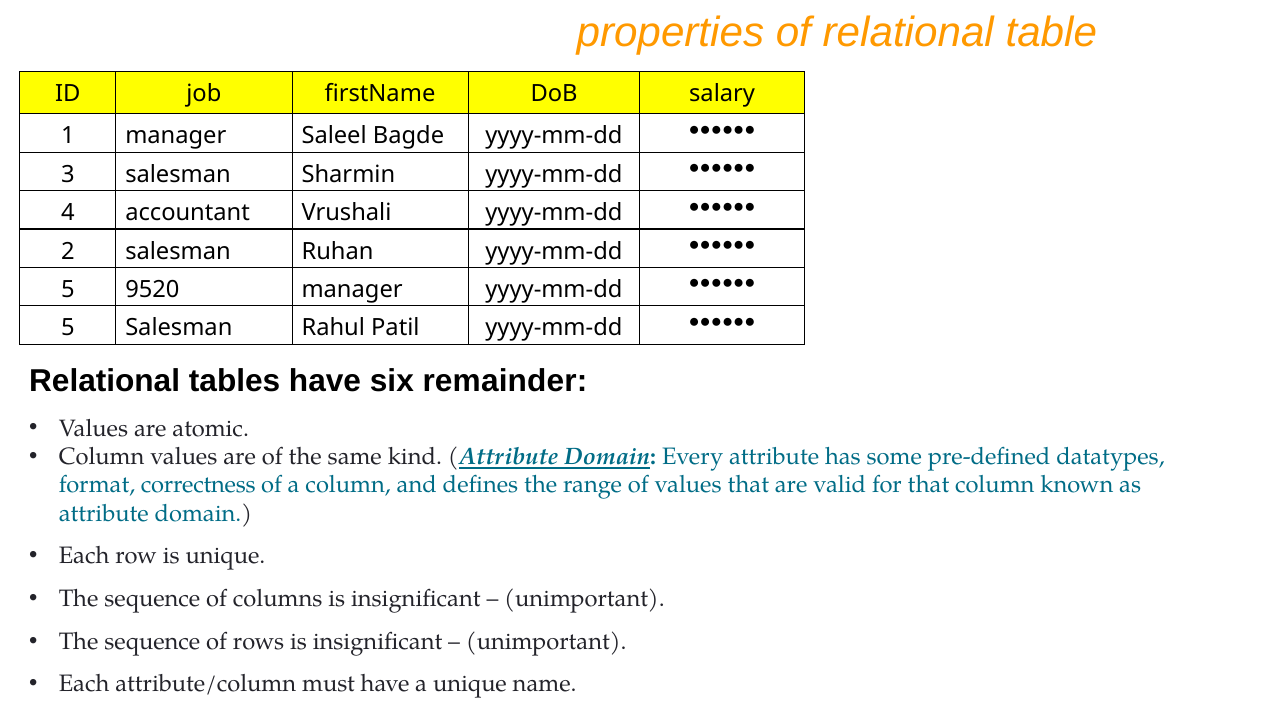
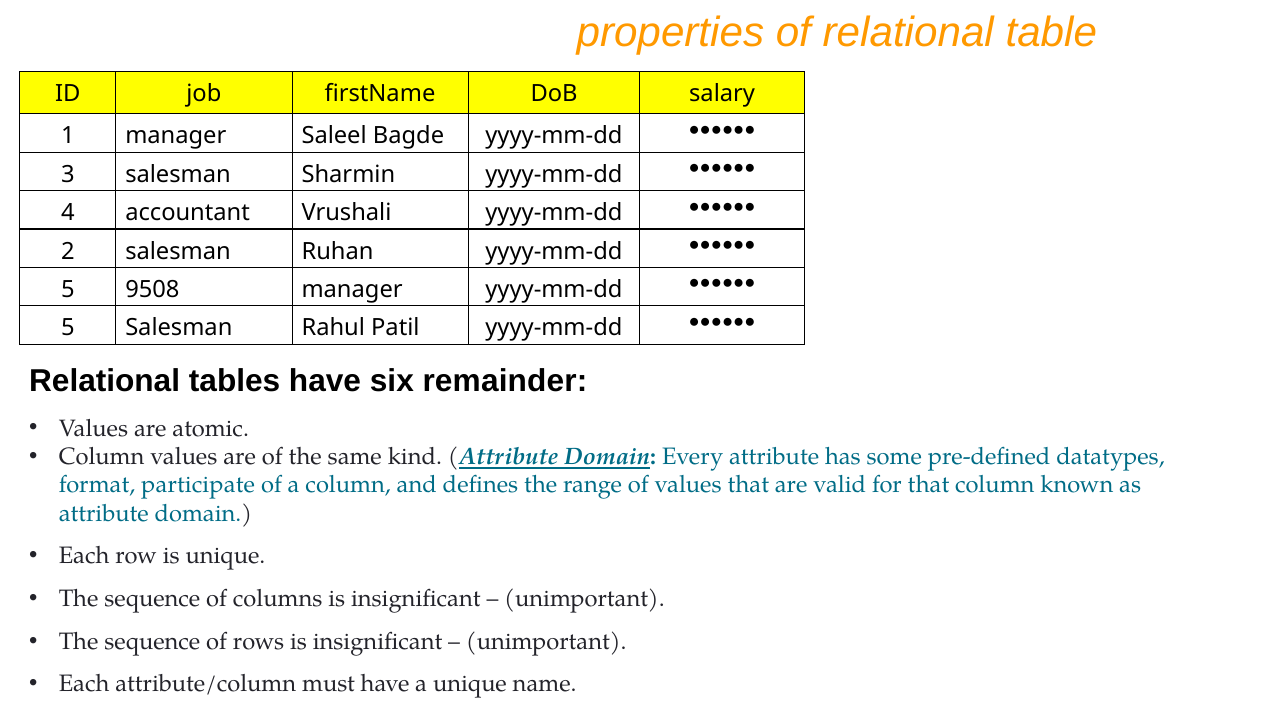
9520: 9520 -> 9508 (152, 290)
correctness: correctness -> participate (198, 485)
